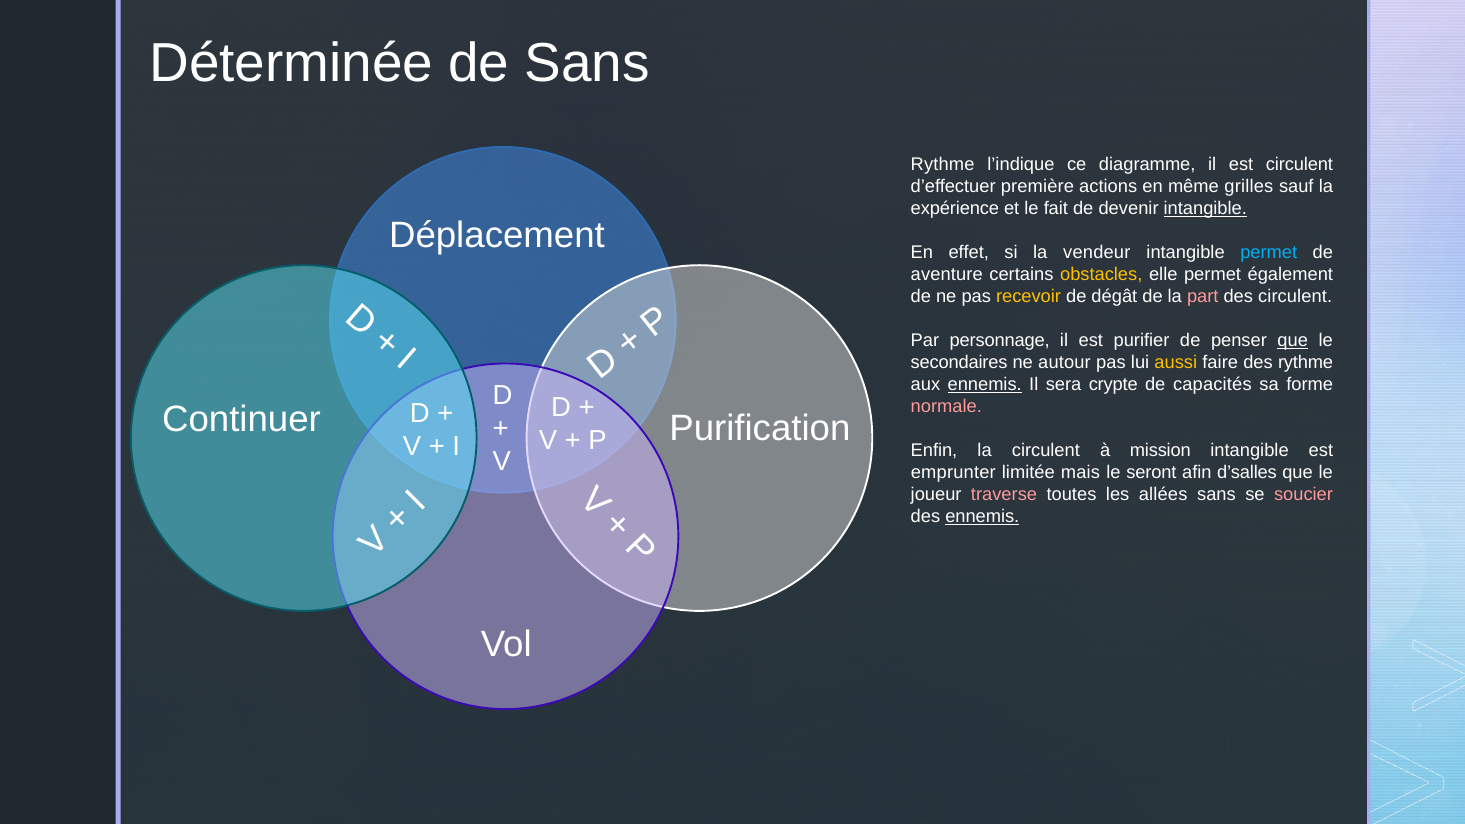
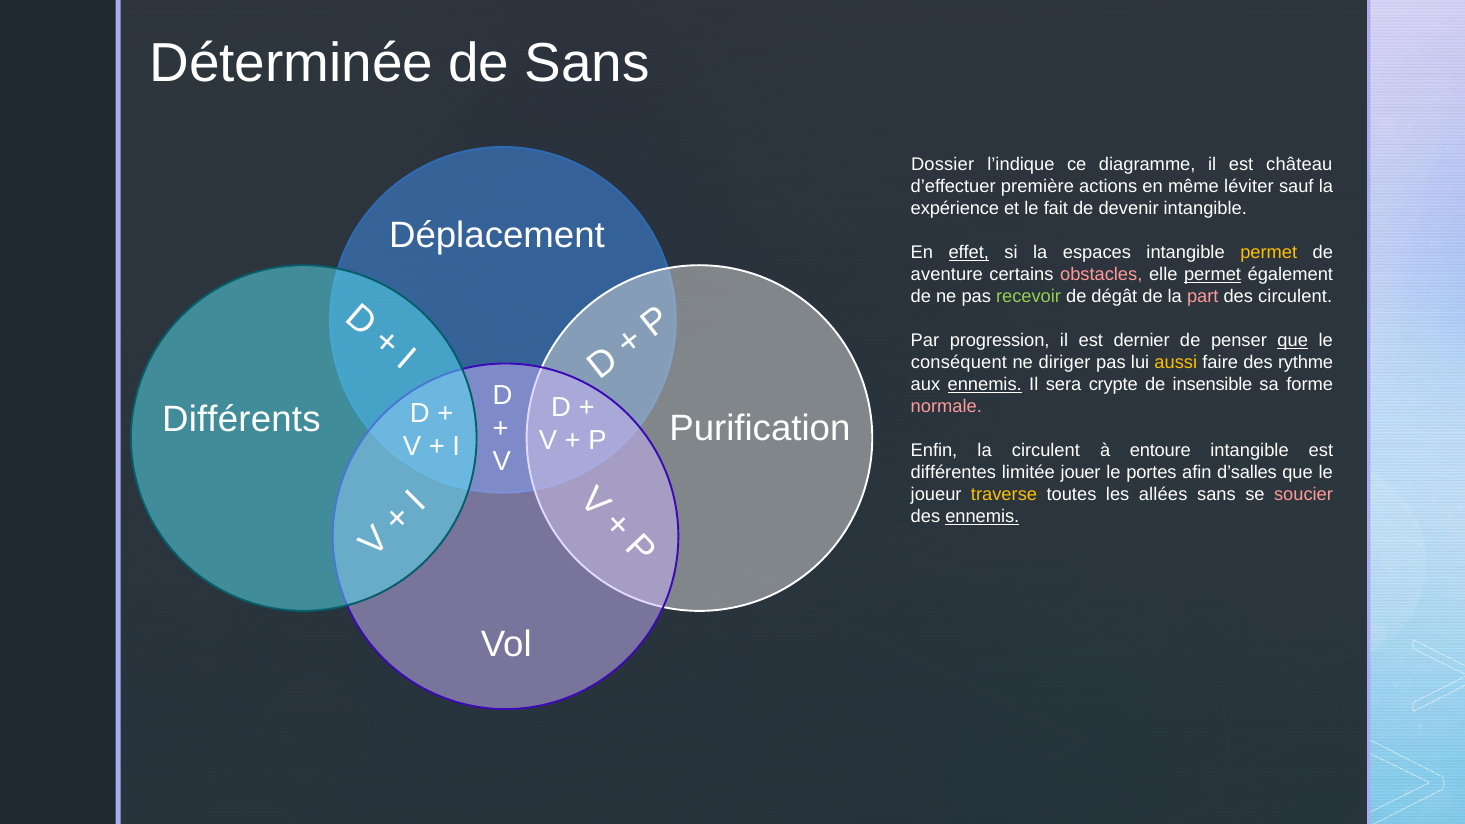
Rythme: Rythme -> Dossier (943, 165)
est circulent: circulent -> château (1299, 165)
grilles: grilles -> léviter (1249, 187)
intangible underline: present -> none (1205, 209)
effet underline: none -> present (969, 253)
vendeur: vendeur -> espaces (1097, 253)
permet colour: light blue -> yellow (1269, 253)
obstacles colour: yellow -> pink (1101, 275)
permet underline: none -> present (1213, 275)
recevoir colour: yellow -> light green (1029, 297)
personnage: personnage -> progression (1000, 340)
purifier: purifier -> dernier (1142, 340)
secondaires: secondaires -> conséquent (959, 362)
autour: autour -> diriger (1064, 362)
capacités: capacités -> insensible (1213, 384)
Continuer: Continuer -> Différents (241, 420)
mission: mission -> entoure (1160, 450)
emprunter: emprunter -> différentes (953, 472)
mais: mais -> jouer (1081, 472)
seront: seront -> portes (1151, 472)
traverse colour: pink -> yellow (1004, 494)
